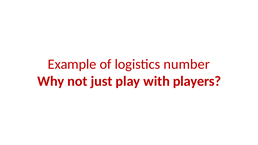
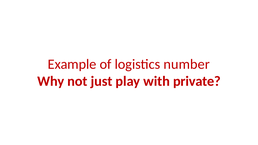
players: players -> private (197, 81)
